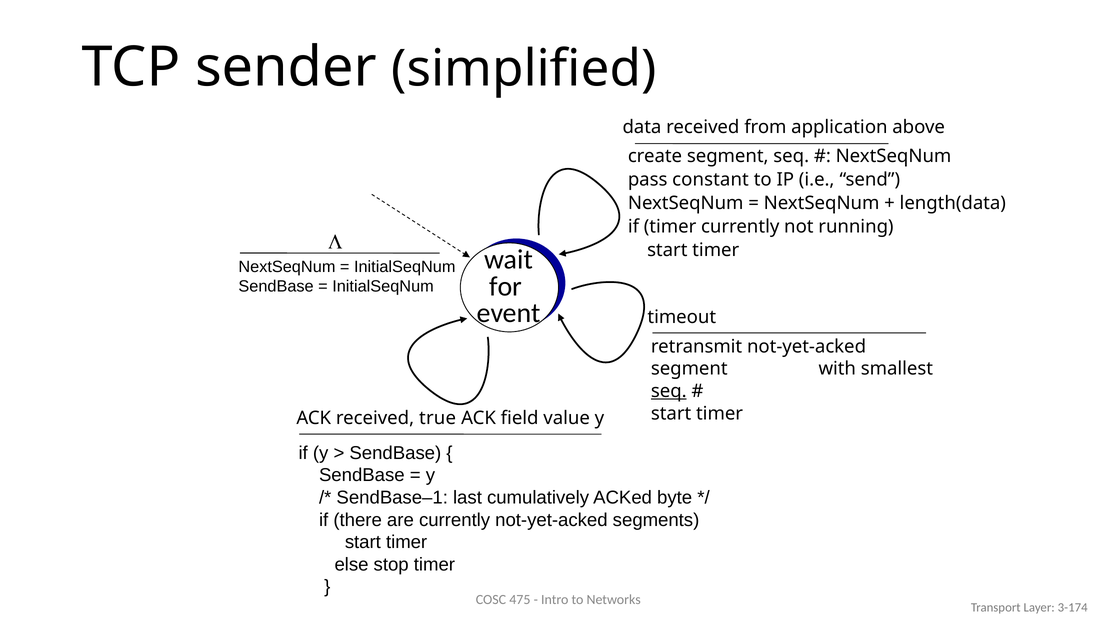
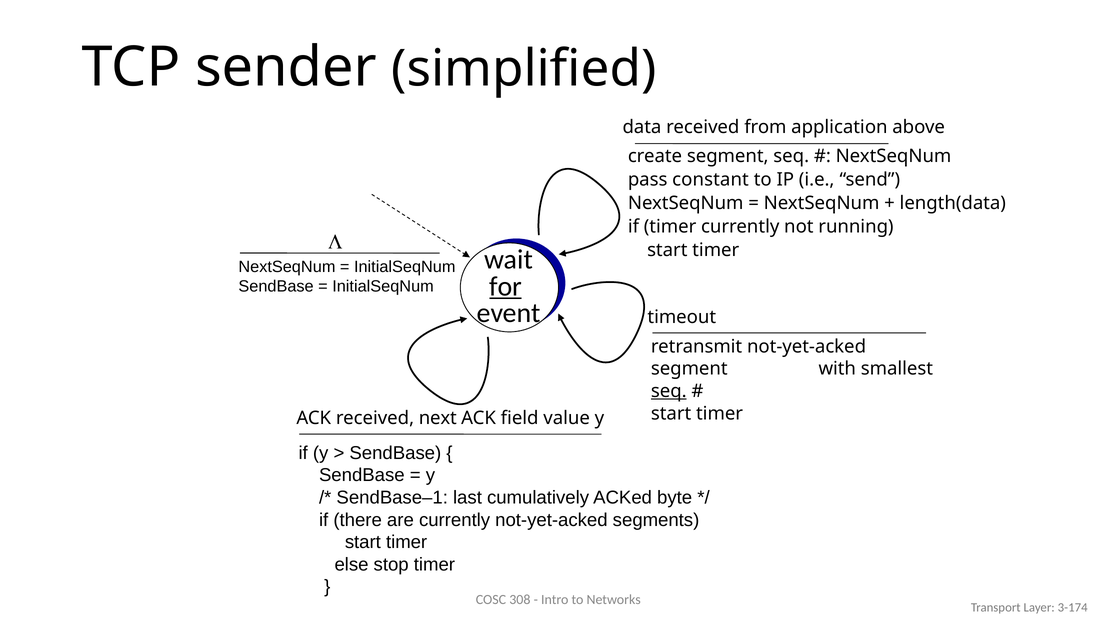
for underline: none -> present (506, 286)
true: true -> next (438, 419)
475: 475 -> 308 (520, 600)
